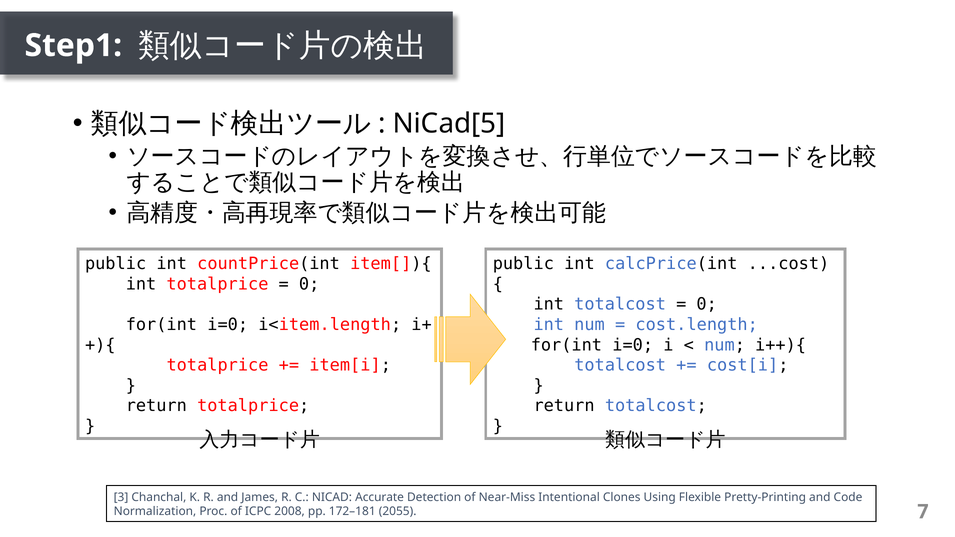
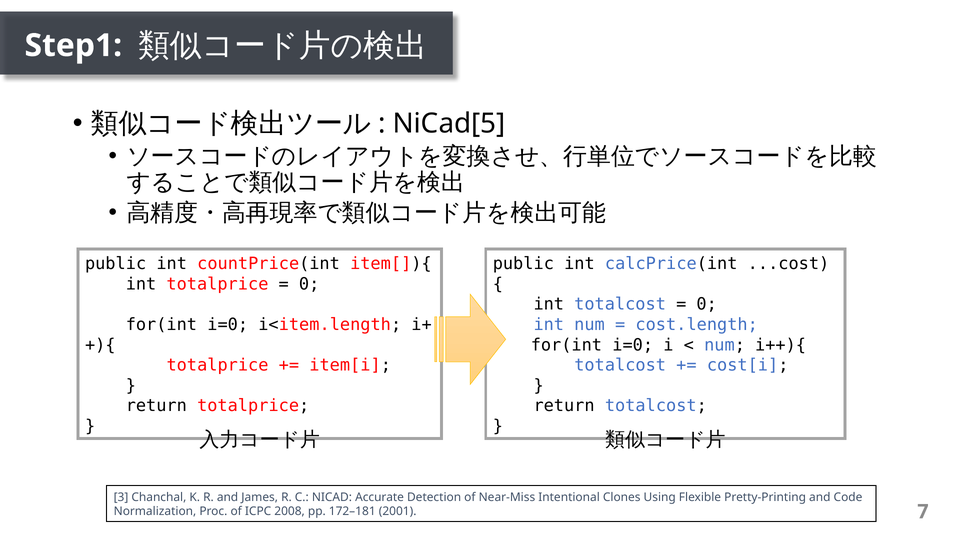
2055: 2055 -> 2001 (398, 512)
